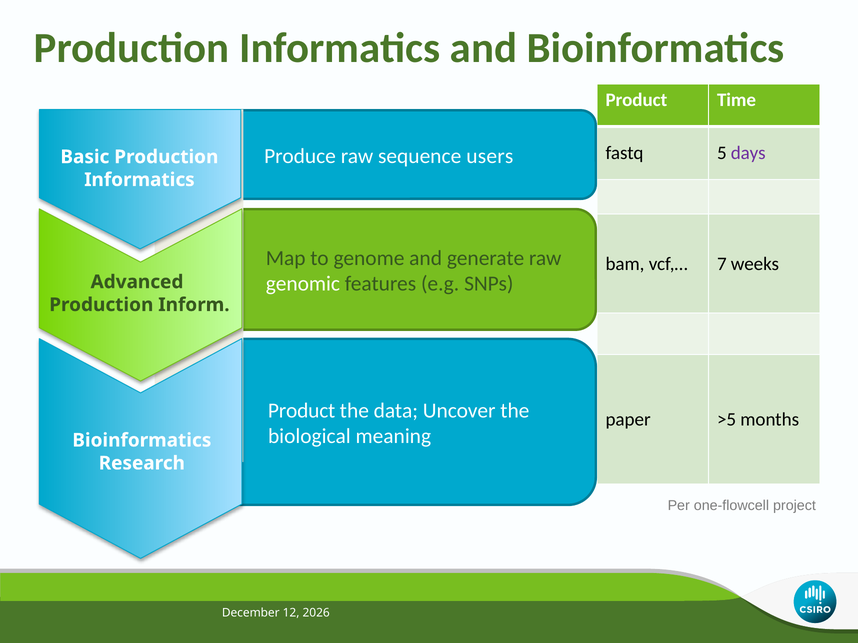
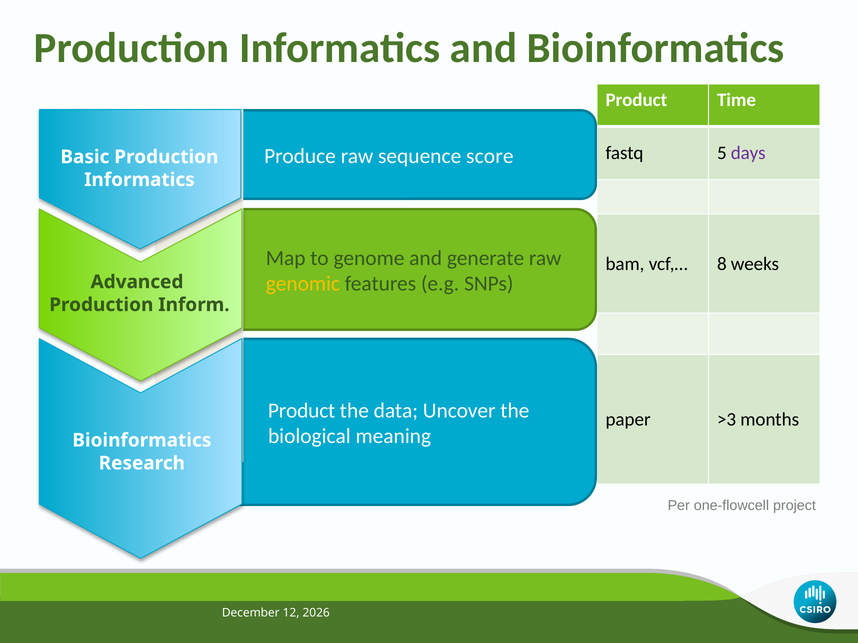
users: users -> score (490, 156)
7: 7 -> 8 (722, 264)
genomic colour: white -> yellow (303, 284)
>5: >5 -> >3 (727, 420)
